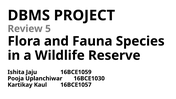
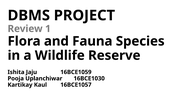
5: 5 -> 1 (48, 29)
